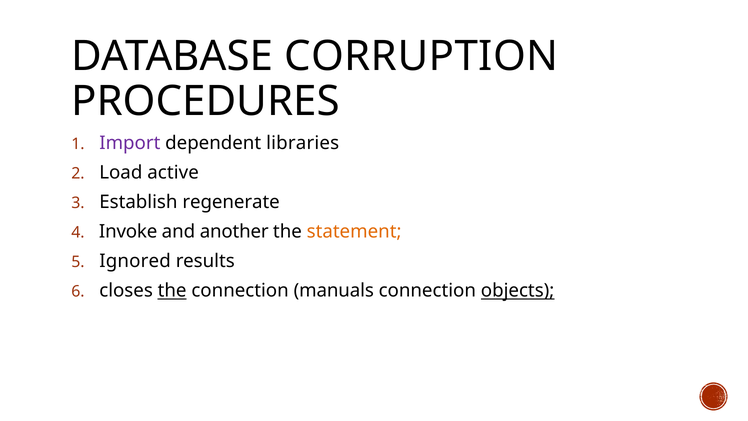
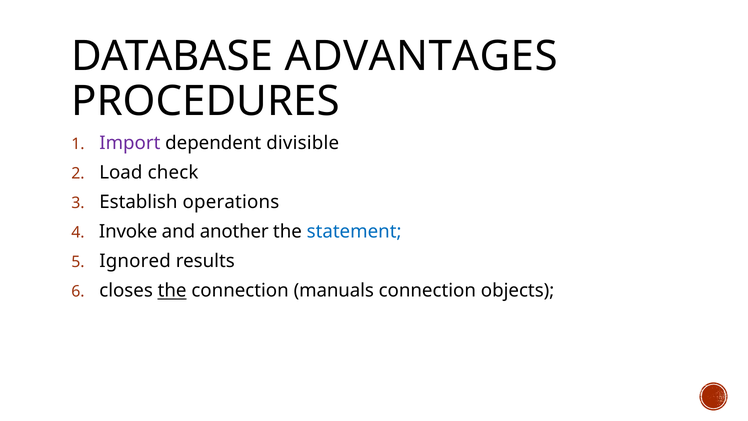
CORRUPTION: CORRUPTION -> ADVANTAGES (421, 56)
libraries: libraries -> divisible (303, 143)
active: active -> check (173, 172)
regenerate: regenerate -> operations (231, 202)
statement colour: orange -> blue (354, 232)
objects underline: present -> none (518, 291)
